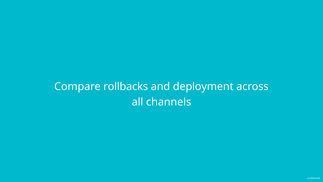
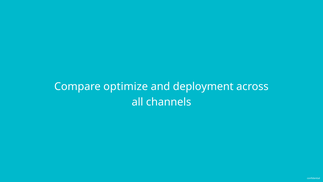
rollbacks: rollbacks -> optimize (126, 86)
